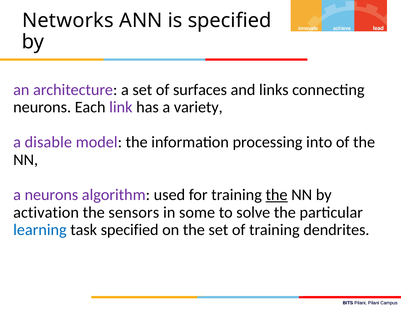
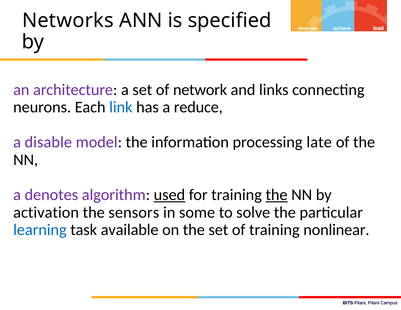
surfaces: surfaces -> network (200, 90)
link colour: purple -> blue (121, 107)
variety: variety -> reduce (198, 107)
into: into -> late (319, 142)
a neurons: neurons -> denotes (51, 195)
used underline: none -> present (169, 195)
task specified: specified -> available (130, 230)
dendrites: dendrites -> nonlinear (336, 230)
